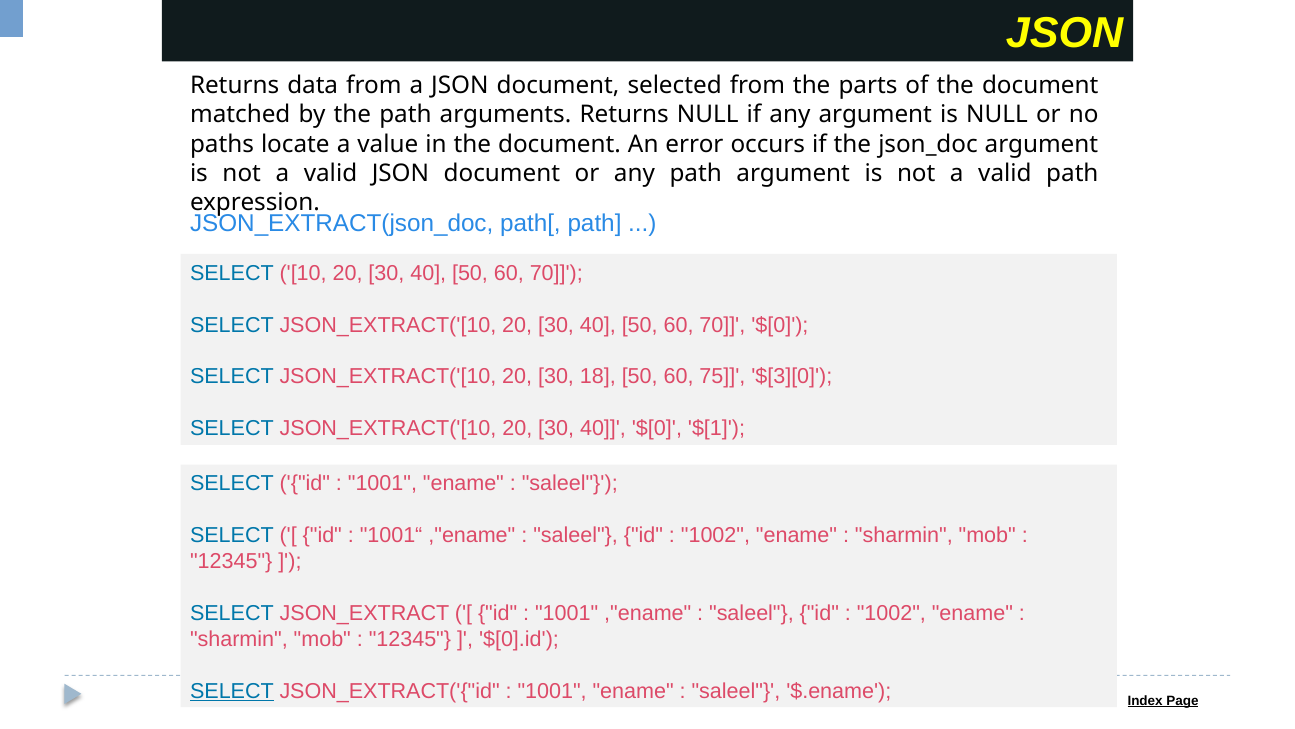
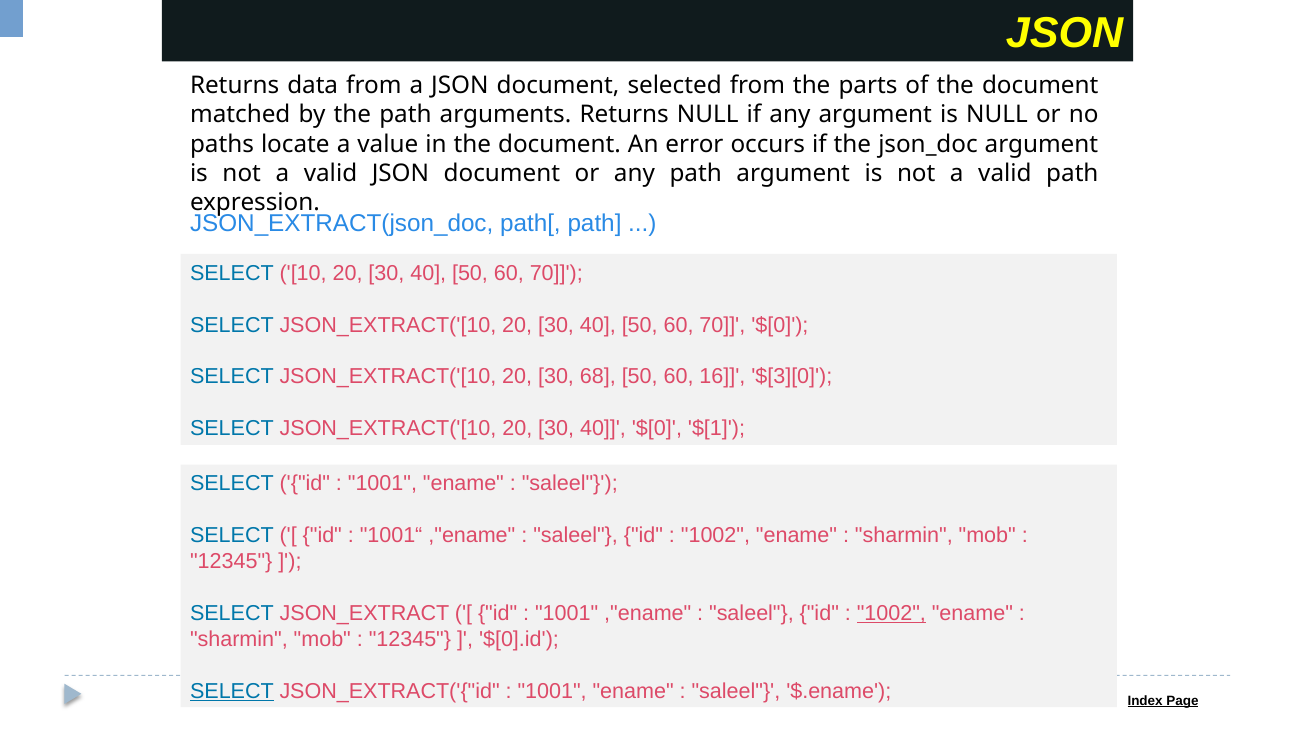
18: 18 -> 68 (598, 376)
75: 75 -> 16 (722, 376)
1002 underline: none -> present (891, 613)
